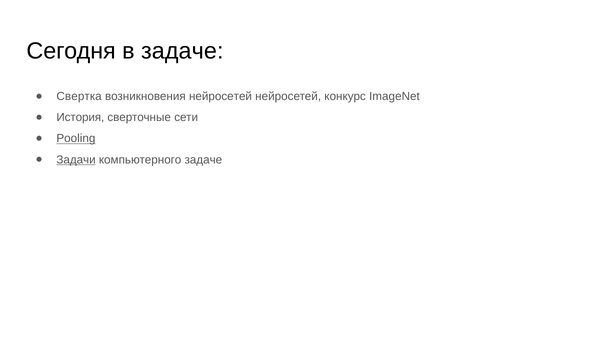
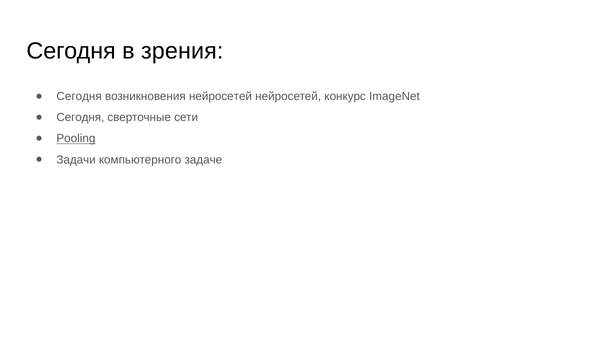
в задаче: задаче -> зрения (182, 51)
Свертка: Свертка -> Сегодня (79, 96)
История: История -> Сегодня (80, 117)
Задачи underline: present -> none (76, 159)
